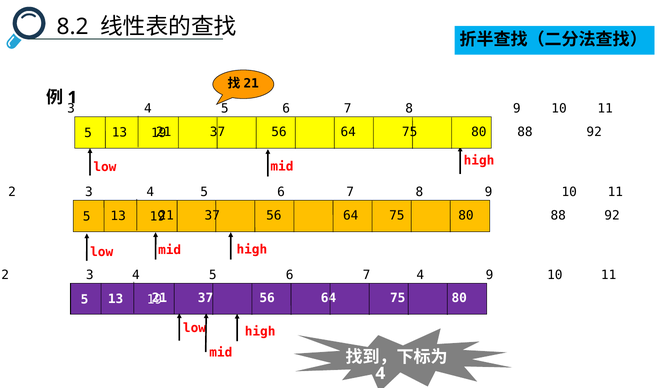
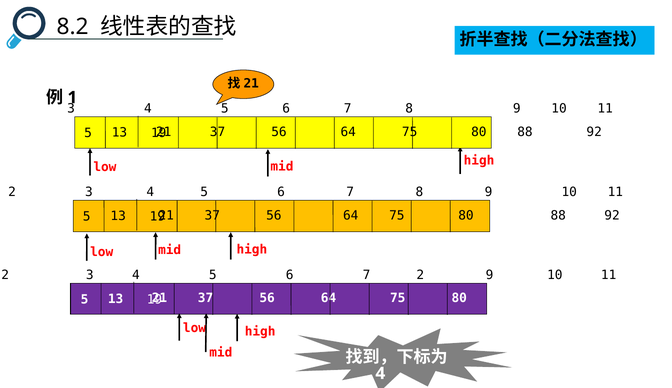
7 4: 4 -> 2 (420, 275)
